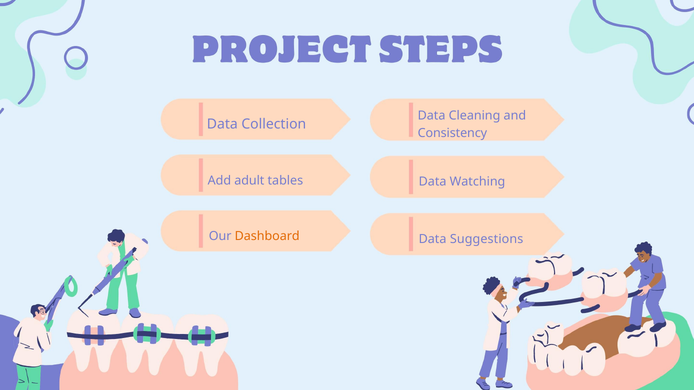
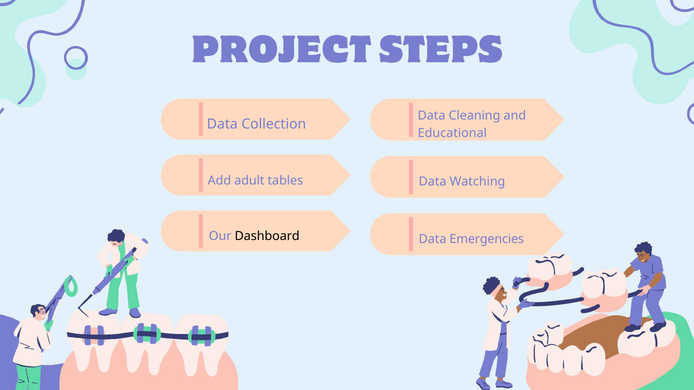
Consistency: Consistency -> Educational (452, 133)
Dashboard colour: orange -> black (267, 236)
Suggestions: Suggestions -> Emergencies (487, 239)
